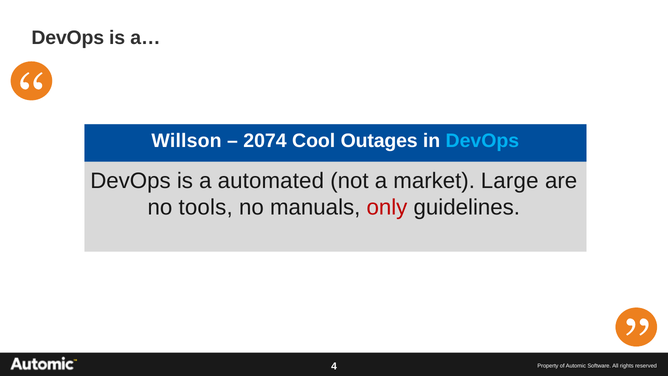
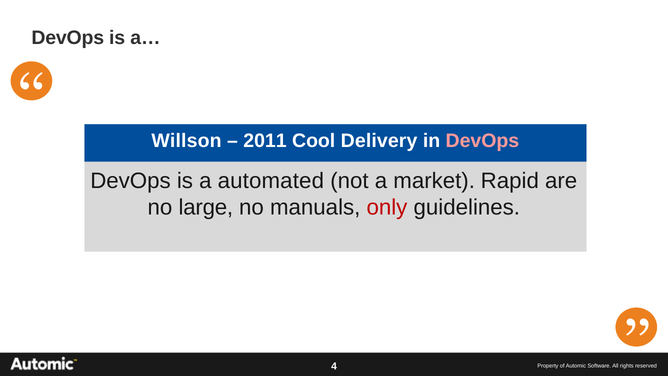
2074: 2074 -> 2011 (265, 141)
Outages: Outages -> Delivery (379, 141)
DevOps colour: light blue -> pink (482, 141)
Large: Large -> Rapid (510, 181)
tools: tools -> large (206, 207)
